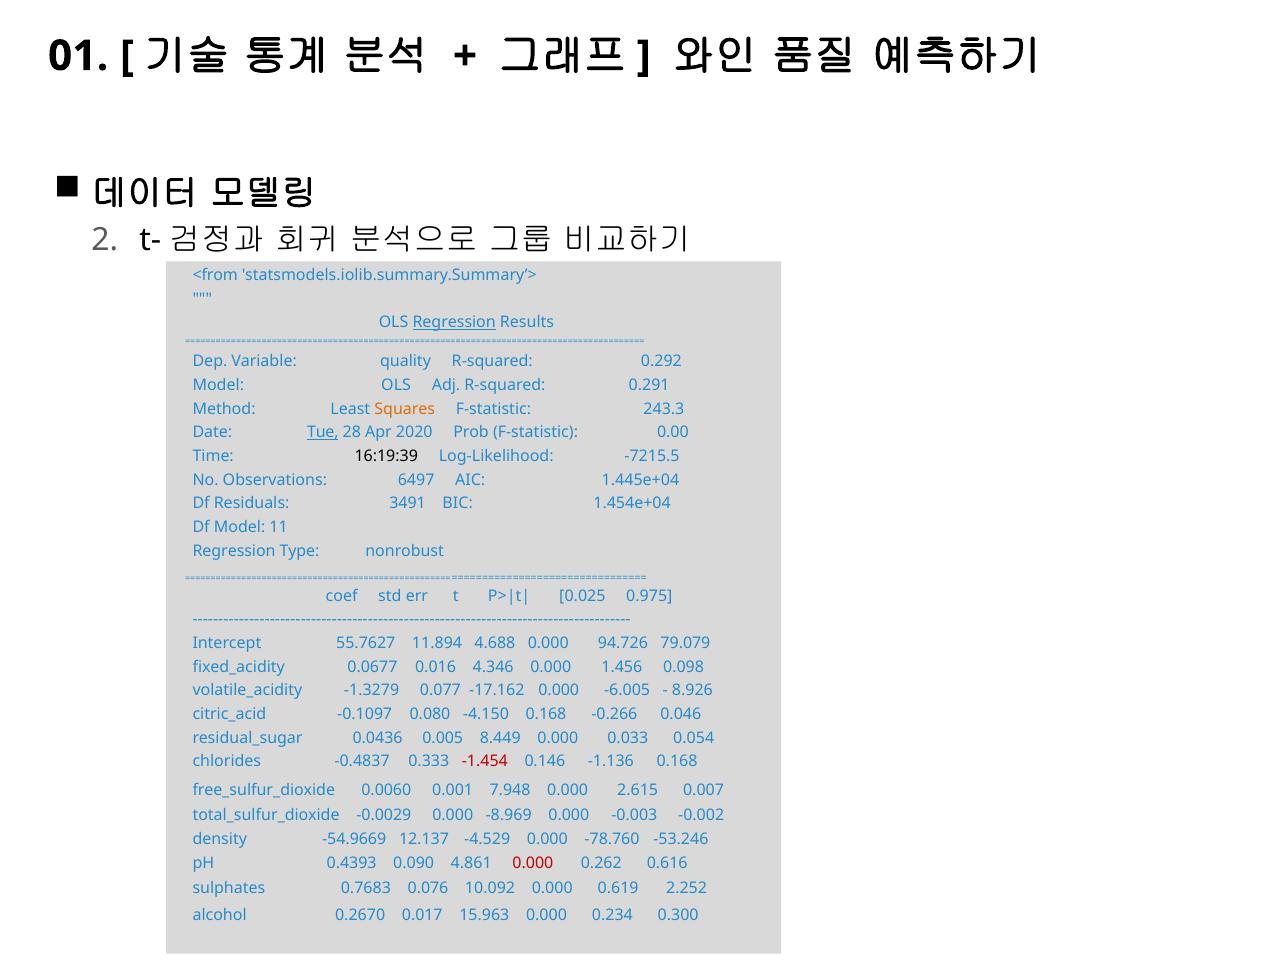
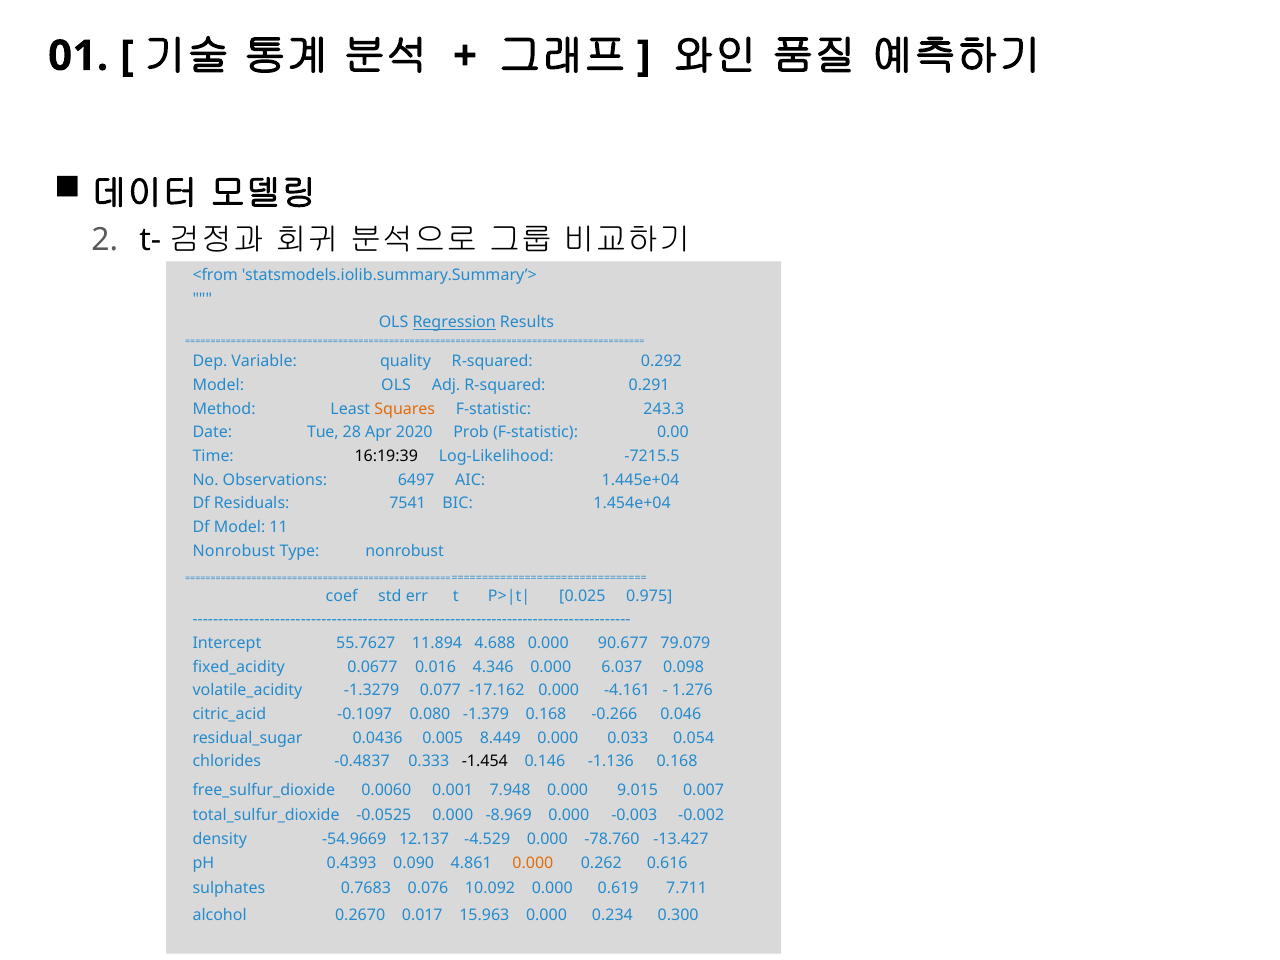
Tue underline: present -> none (323, 432)
3491: 3491 -> 7541 (408, 503)
Regression: Regression -> Nonrobust (234, 551)
94.726: 94.726 -> 90.677 (623, 643)
1.456: 1.456 -> 6.037 (622, 667)
-6.005: -6.005 -> -4.161 (627, 691)
8.926: 8.926 -> 1.276 (692, 691)
-4.150: -4.150 -> -1.379 (486, 714)
-1.454 colour: red -> black (485, 762)
2.615: 2.615 -> 9.015 (638, 791)
-0.0029: -0.0029 -> -0.0525 (384, 815)
-53.246: -53.246 -> -13.427 (681, 839)
0.000 colour: red -> orange (533, 863)
2.252: 2.252 -> 7.711 (687, 888)
